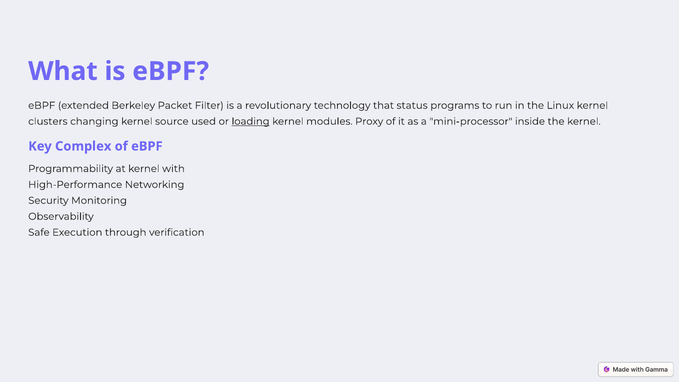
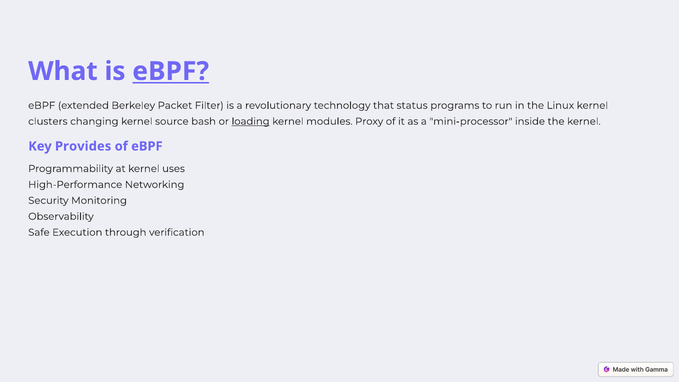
eBPF underline: none -> present (171, 71)
used: used -> bash (204, 121)
Complex: Complex -> Provides (83, 146)
with: with -> uses (174, 169)
